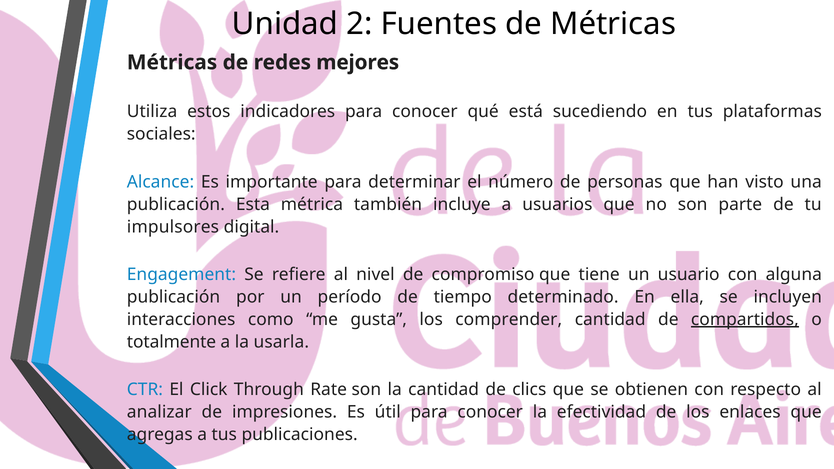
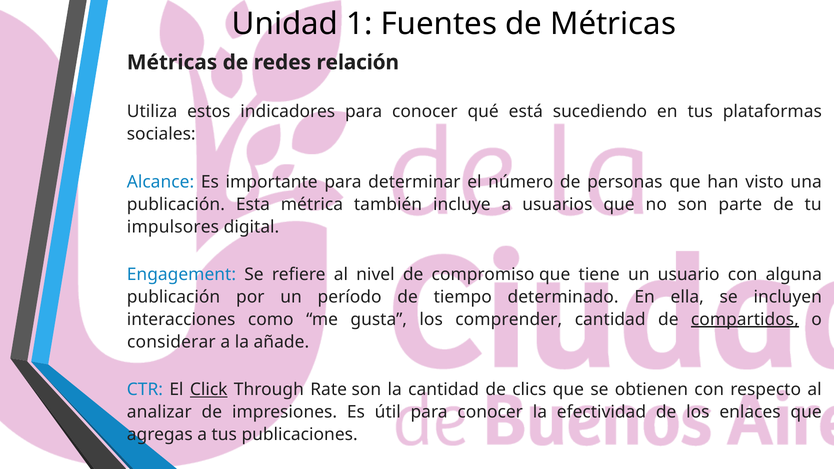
2: 2 -> 1 (359, 24)
mejores: mejores -> relación (358, 62)
totalmente: totalmente -> considerar (171, 342)
usarla: usarla -> añade (281, 342)
Click underline: none -> present (209, 389)
